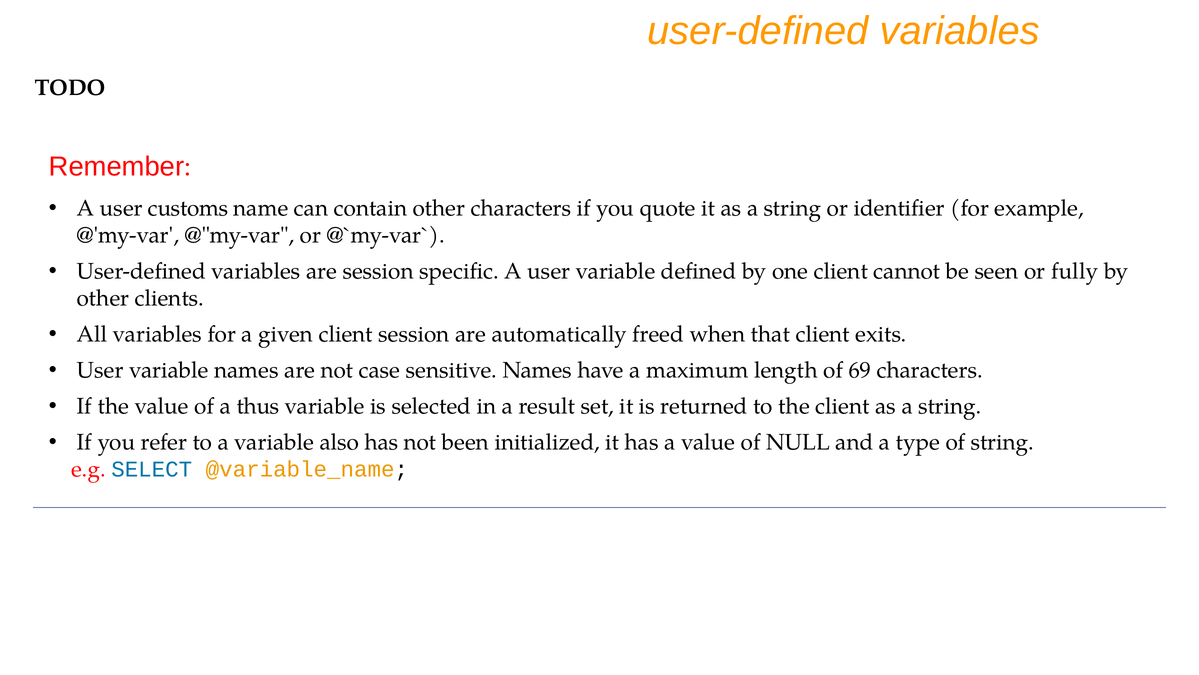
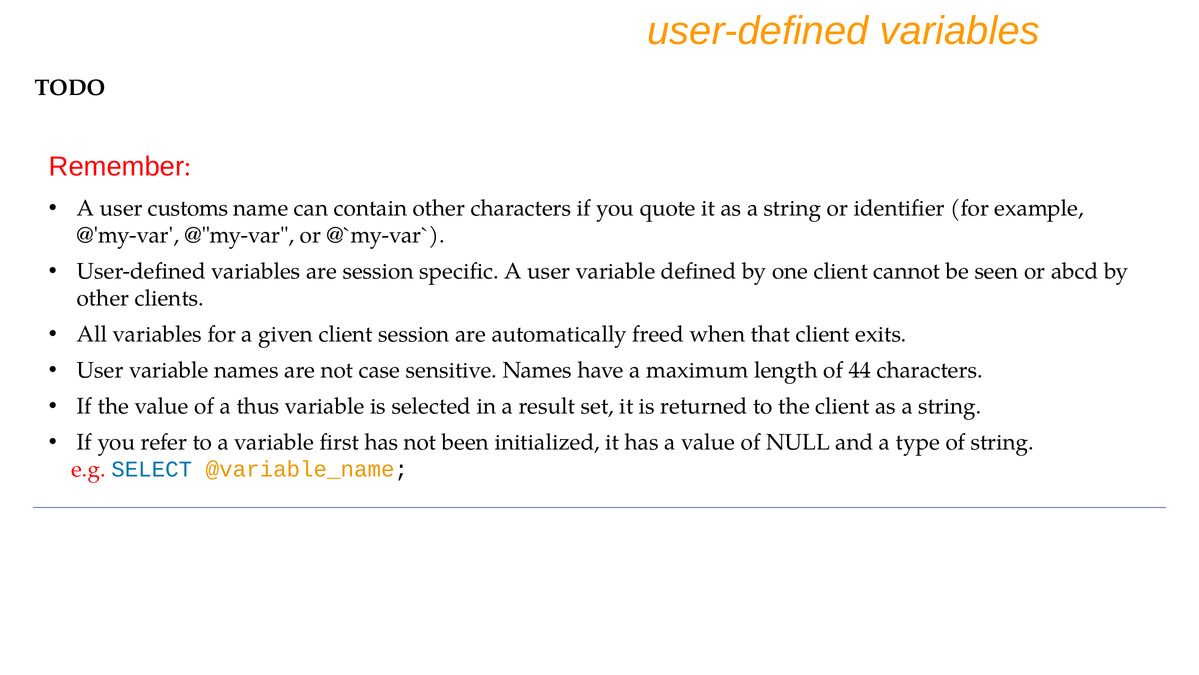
fully: fully -> abcd (1075, 271)
69: 69 -> 44 (860, 370)
also: also -> first (339, 442)
